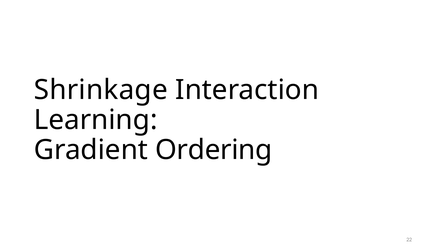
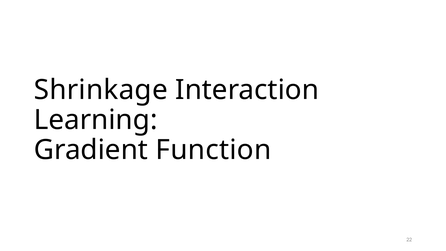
Ordering: Ordering -> Function (213, 150)
